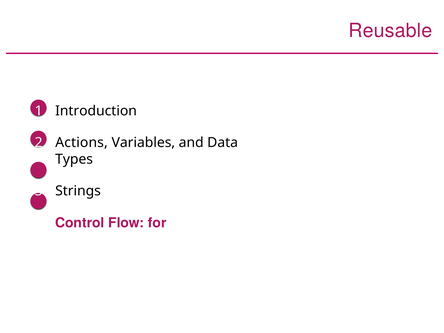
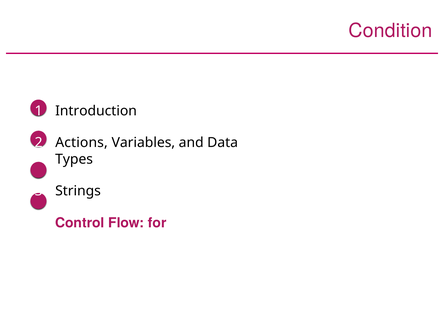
Reusable: Reusable -> Condition (390, 31)
